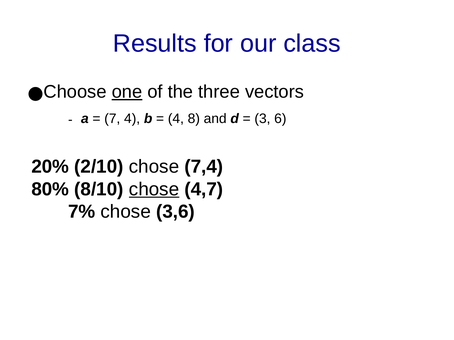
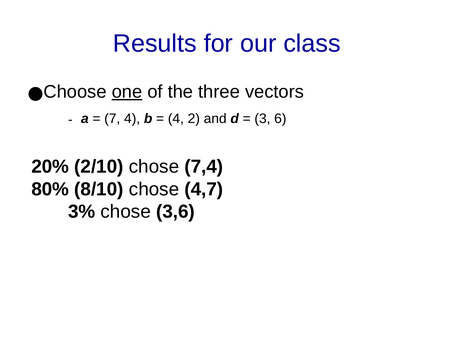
8: 8 -> 2 (194, 119)
chose underline: present -> none (154, 189)
7%: 7% -> 3% (82, 212)
